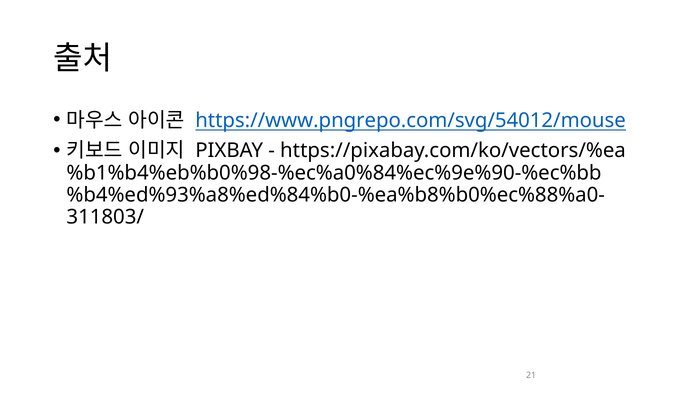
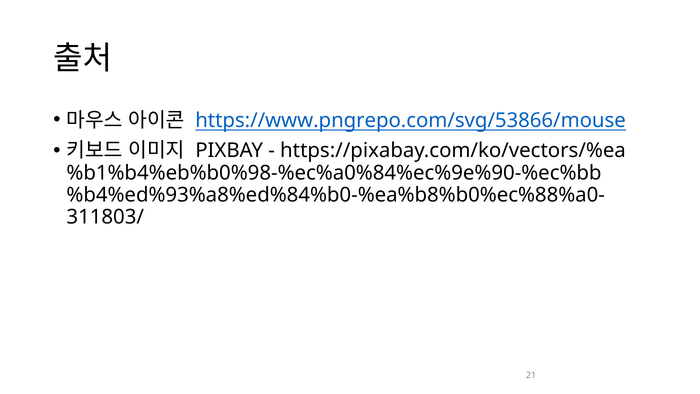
https://www.pngrepo.com/svg/54012/mouse: https://www.pngrepo.com/svg/54012/mouse -> https://www.pngrepo.com/svg/53866/mouse (411, 121)
